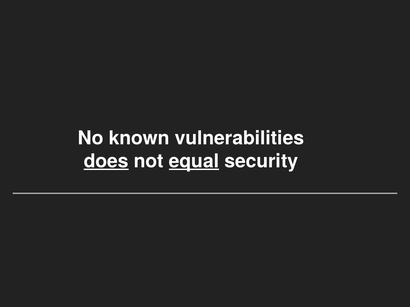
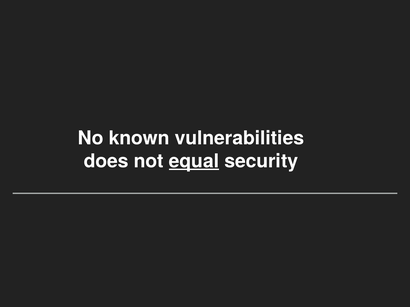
does underline: present -> none (106, 161)
